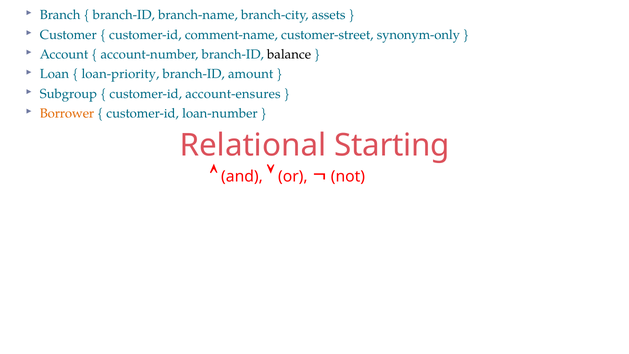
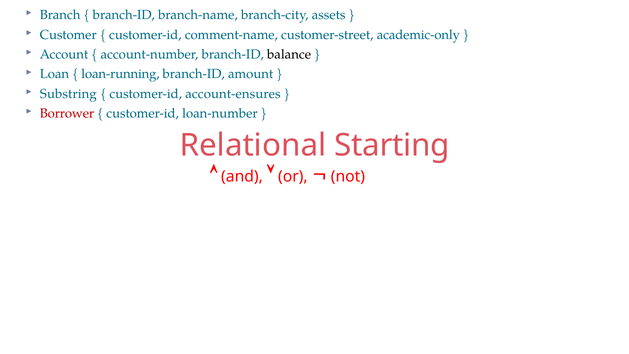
synonym-only: synonym-only -> academic-only (418, 35)
loan-priority: loan-priority -> loan-running (120, 74)
Subgroup: Subgroup -> Substring (68, 94)
Borrower colour: orange -> red (67, 113)
